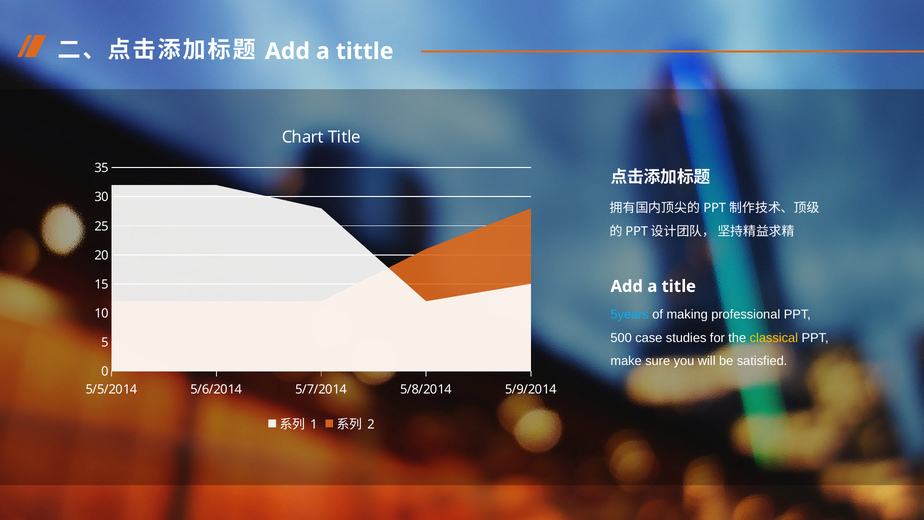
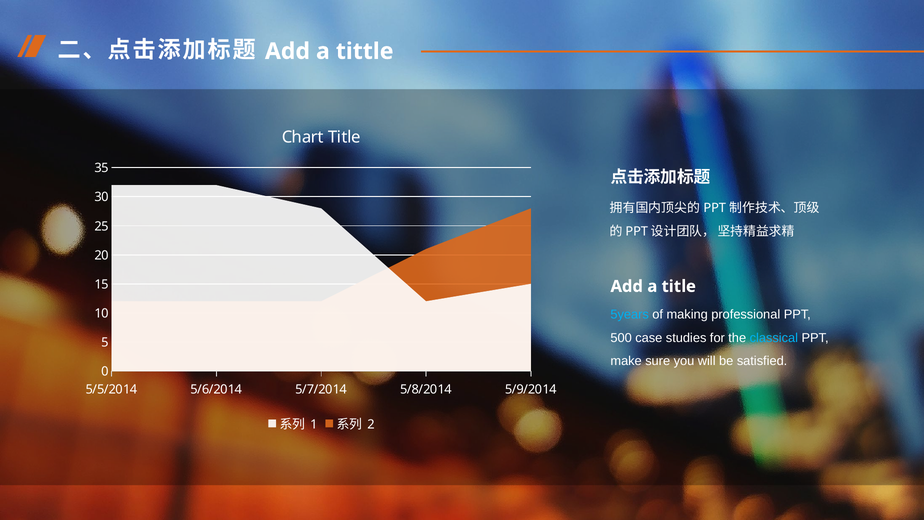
classical colour: yellow -> light blue (774, 338)
